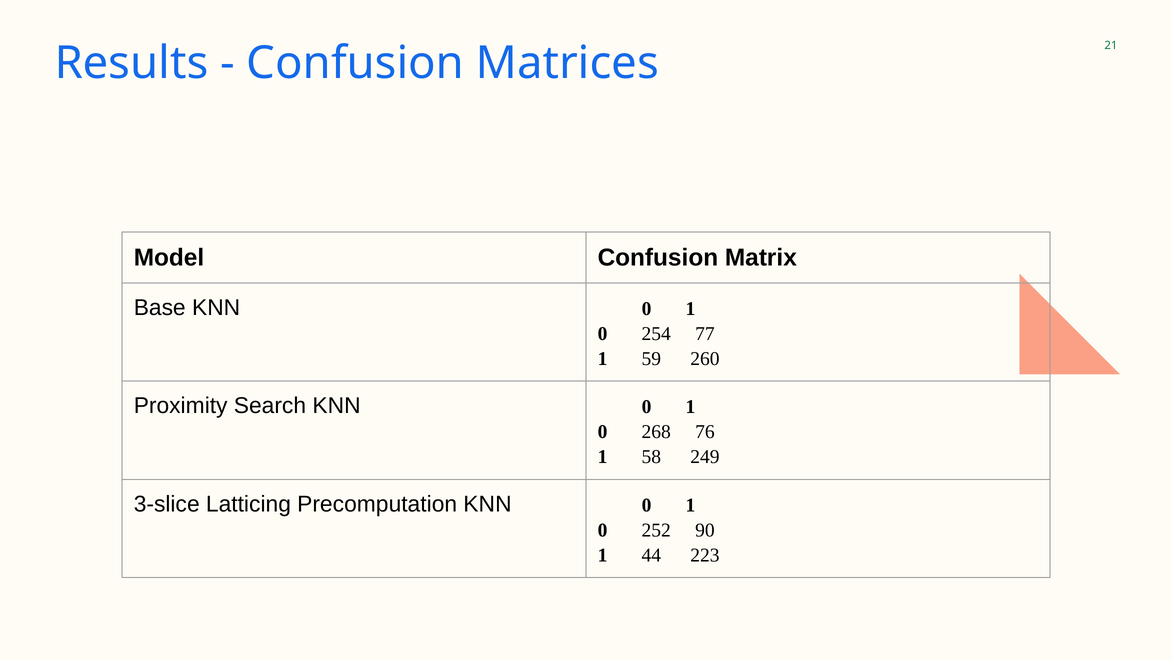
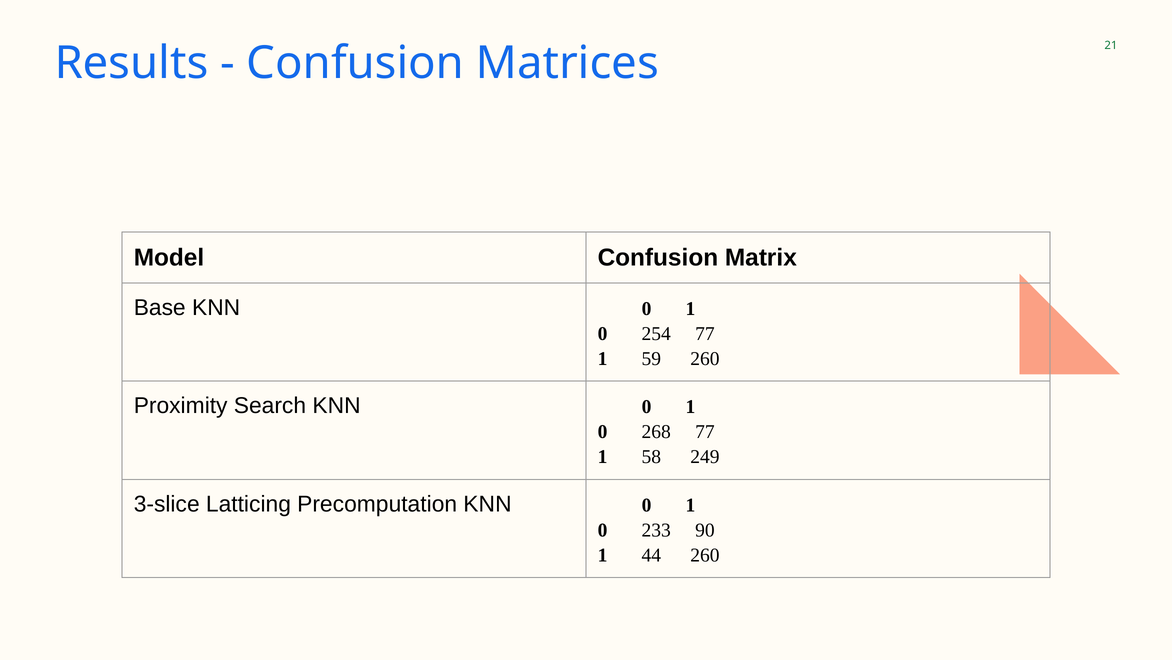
268 76: 76 -> 77 (705, 431)
252: 252 -> 233 (656, 530)
44 223: 223 -> 260 (705, 554)
